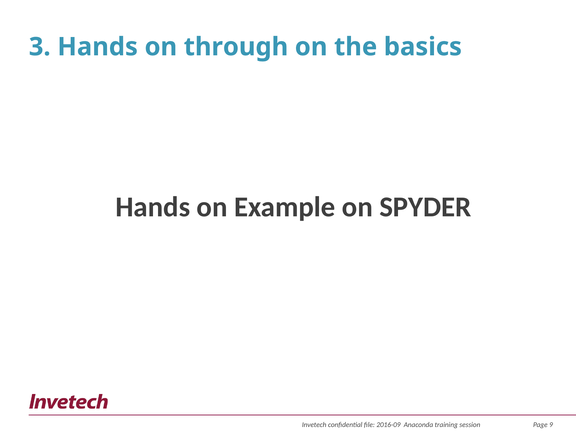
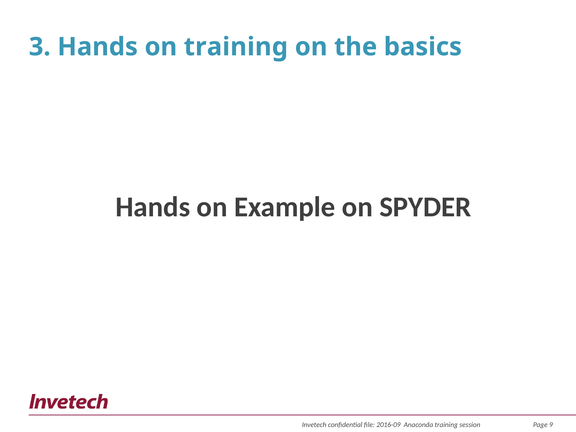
on through: through -> training (236, 47)
